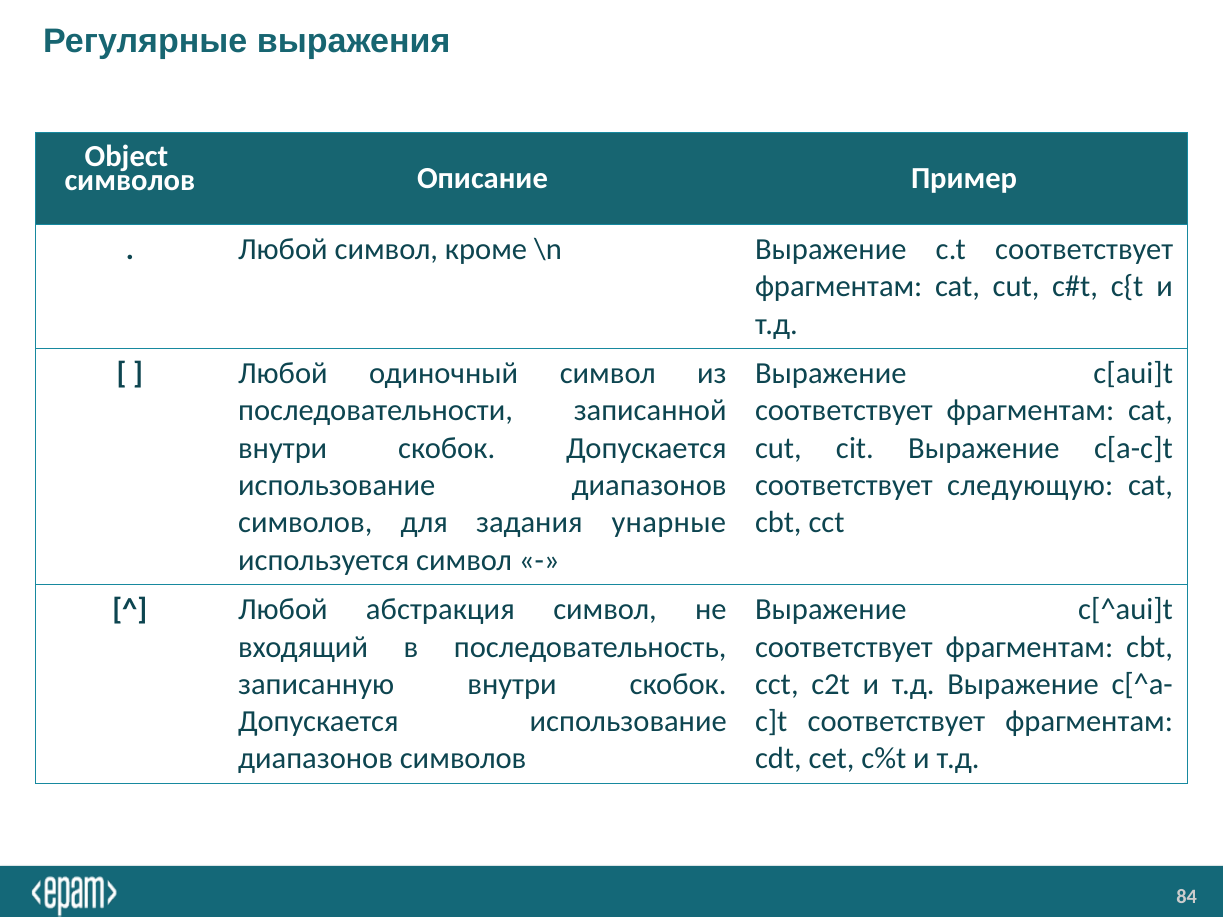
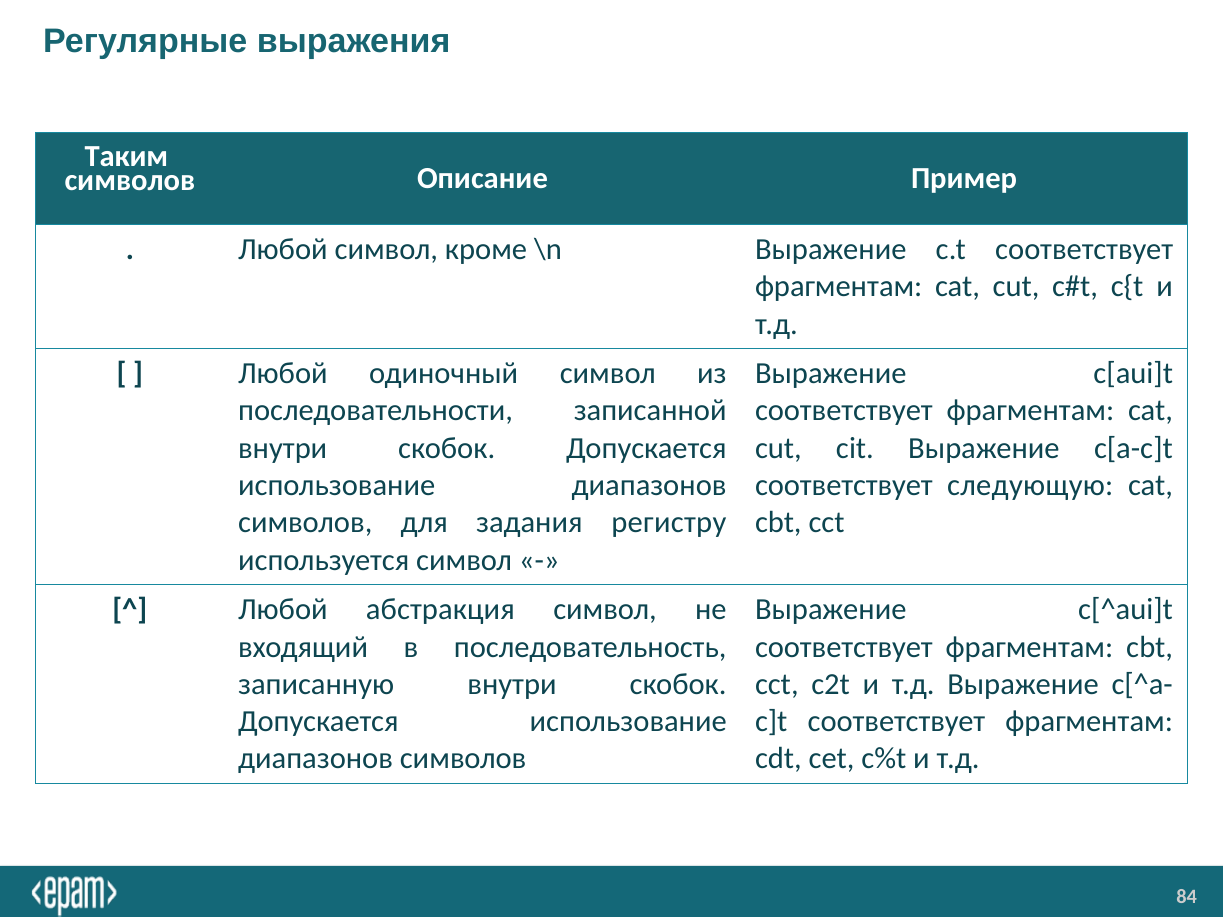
Object: Object -> Таким (127, 157)
унарные: унарные -> регистру (669, 523)
